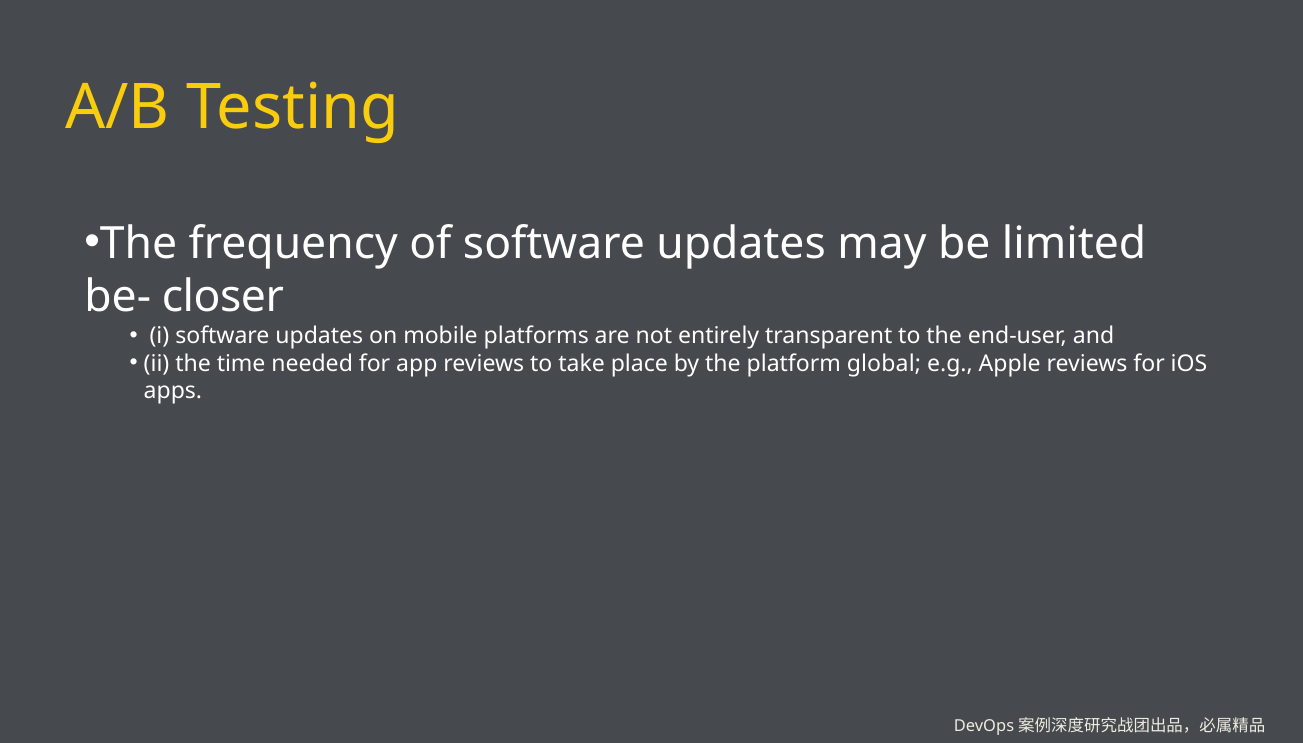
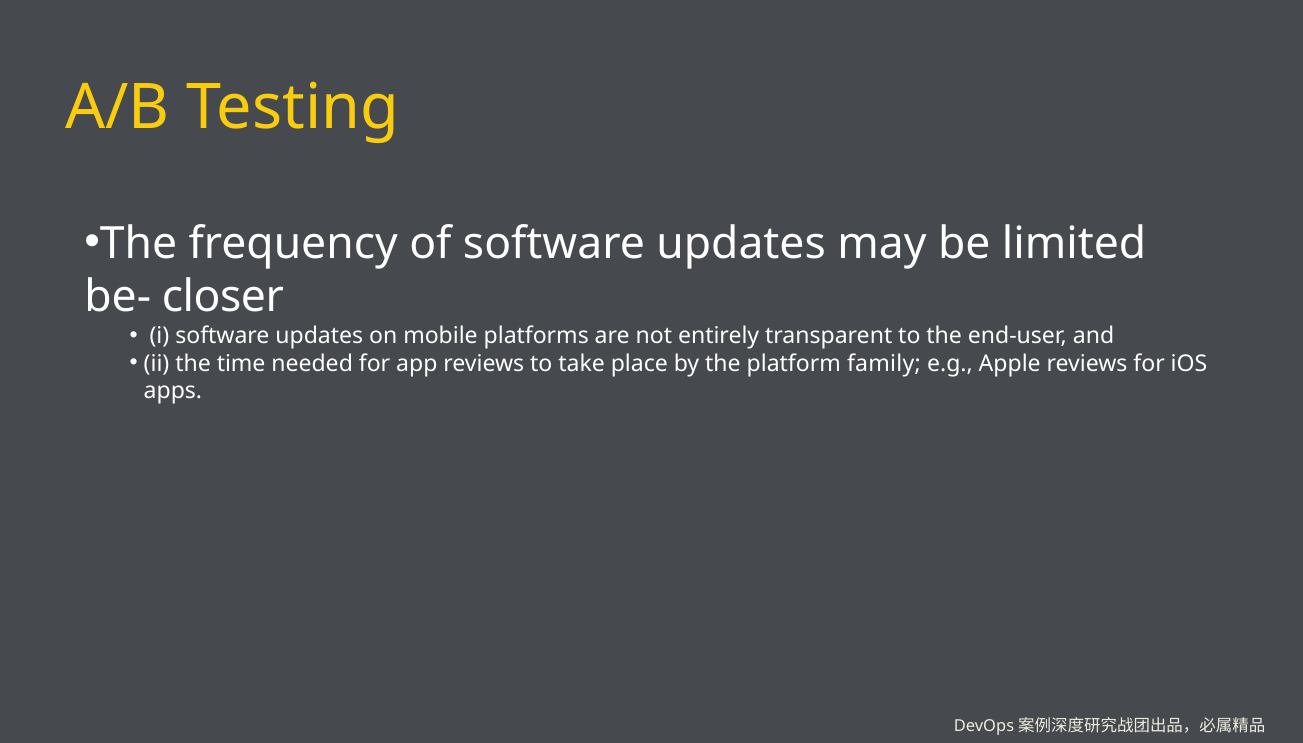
global: global -> family (884, 363)
